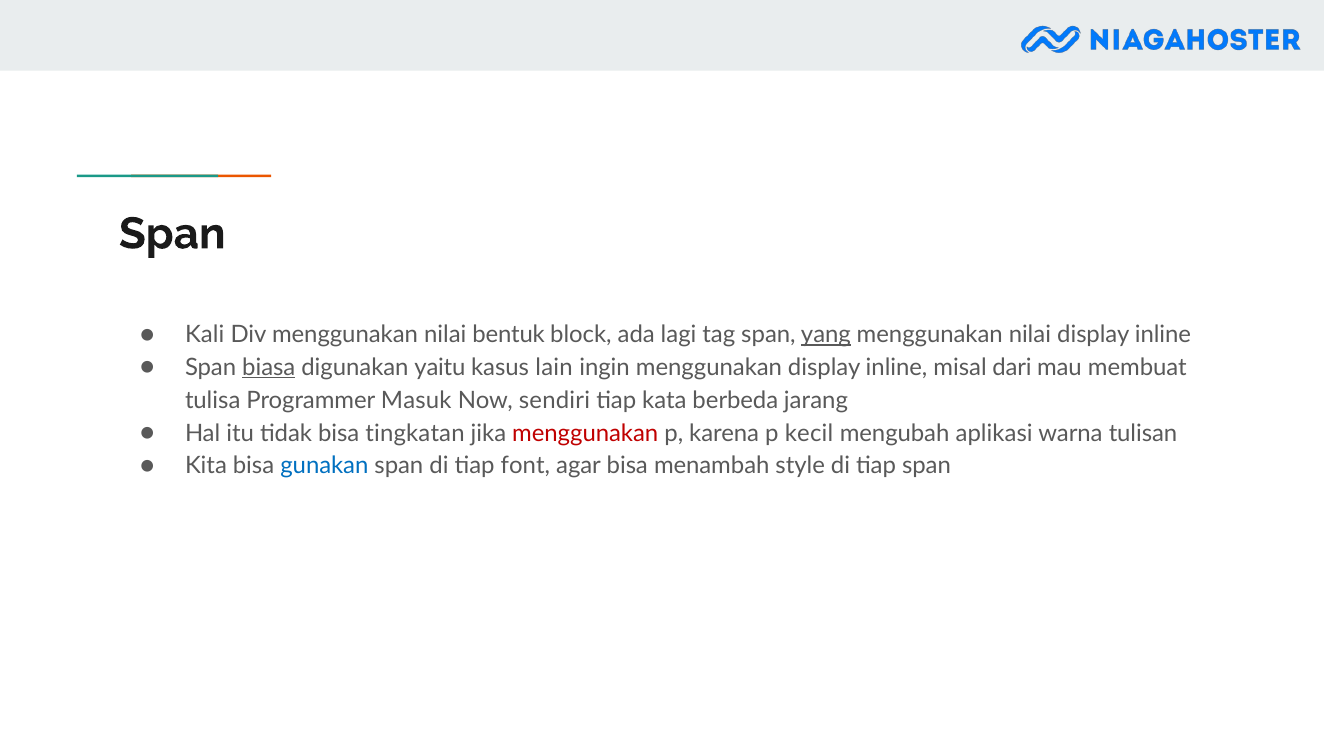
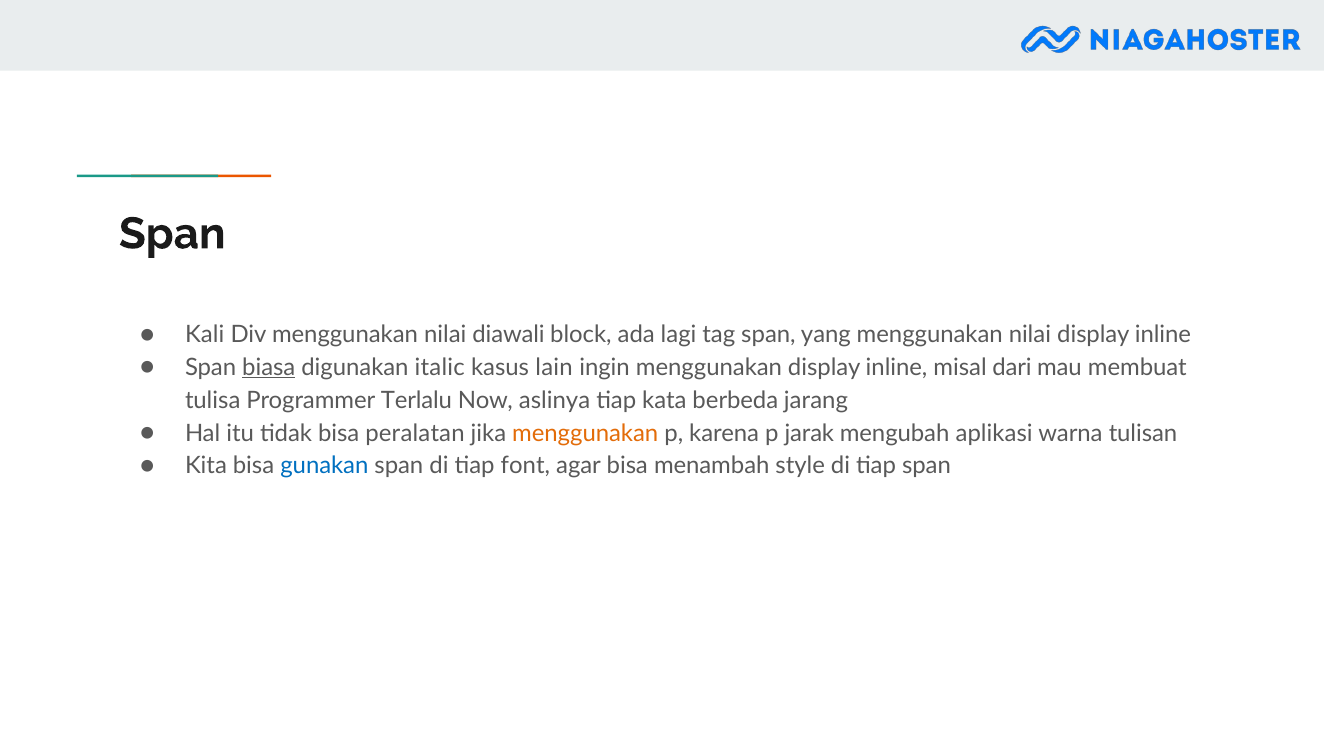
bentuk: bentuk -> diawali (509, 334)
yang underline: present -> none (826, 334)
yaitu: yaitu -> italic (440, 367)
Masuk: Masuk -> Terlalu (416, 400)
sendiri: sendiri -> aslinya (555, 400)
tingkatan: tingkatan -> peralatan (415, 433)
menggunakan colour: red -> orange (585, 433)
kecil: kecil -> jarak (809, 433)
